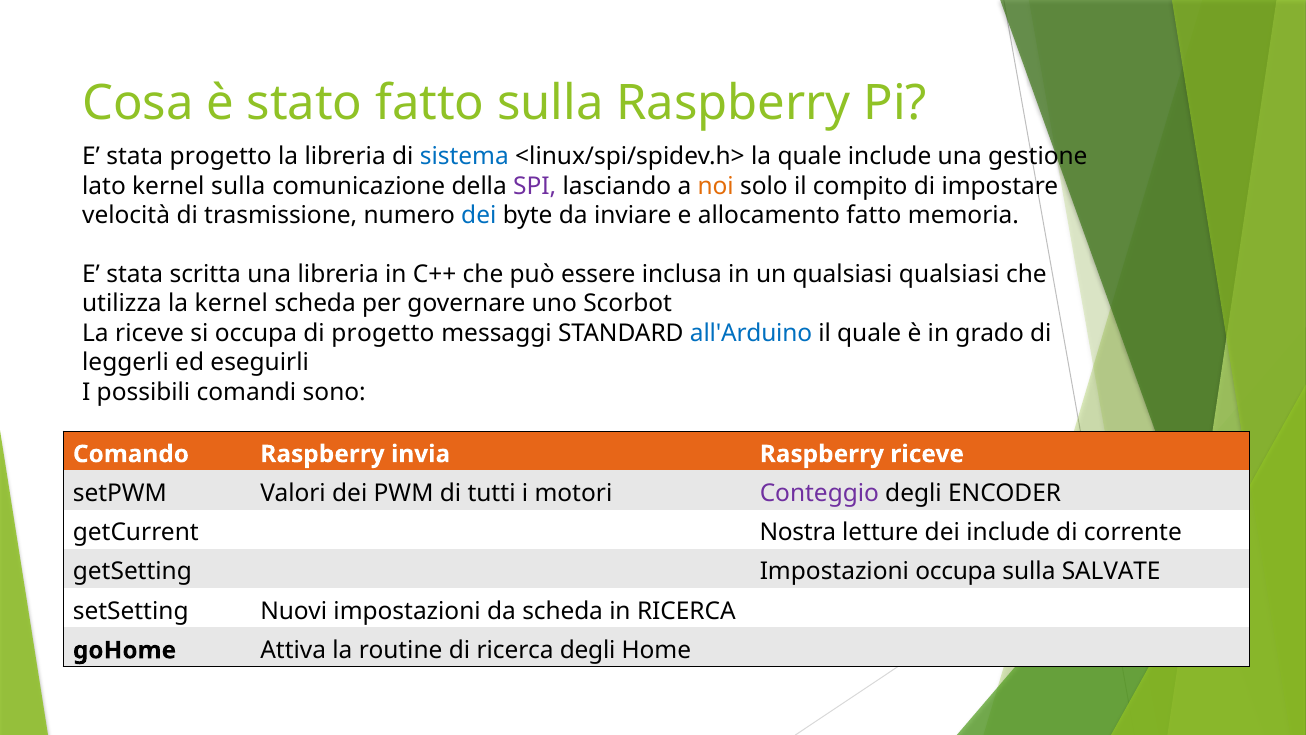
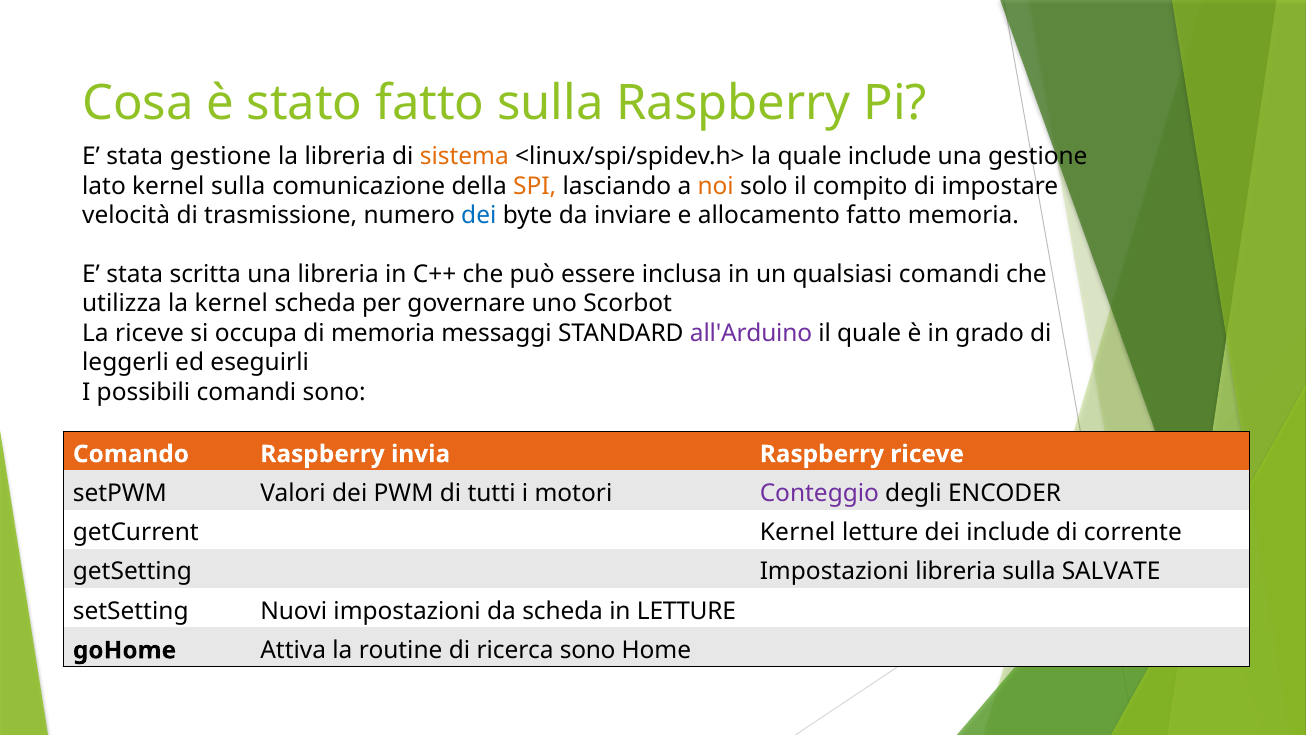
stata progetto: progetto -> gestione (221, 157)
sistema colour: blue -> orange (464, 157)
SPI colour: purple -> orange (535, 186)
qualsiasi qualsiasi: qualsiasi -> comandi (949, 274)
di progetto: progetto -> memoria (383, 333)
all'Arduino colour: blue -> purple (751, 333)
getCurrent Nostra: Nostra -> Kernel (798, 532)
Impostazioni occupa: occupa -> libreria (956, 572)
in RICERCA: RICERCA -> LETTURE (686, 611)
ricerca degli: degli -> sono (588, 650)
